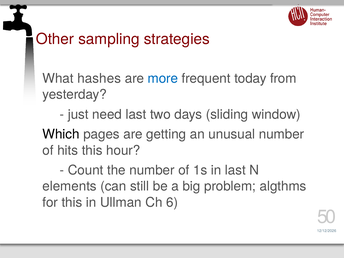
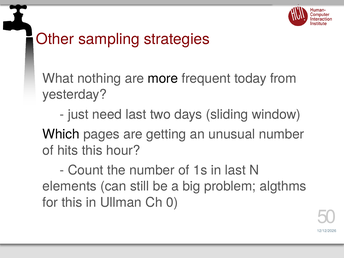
hashes: hashes -> nothing (99, 78)
more colour: blue -> black (163, 78)
6: 6 -> 0 (172, 202)
